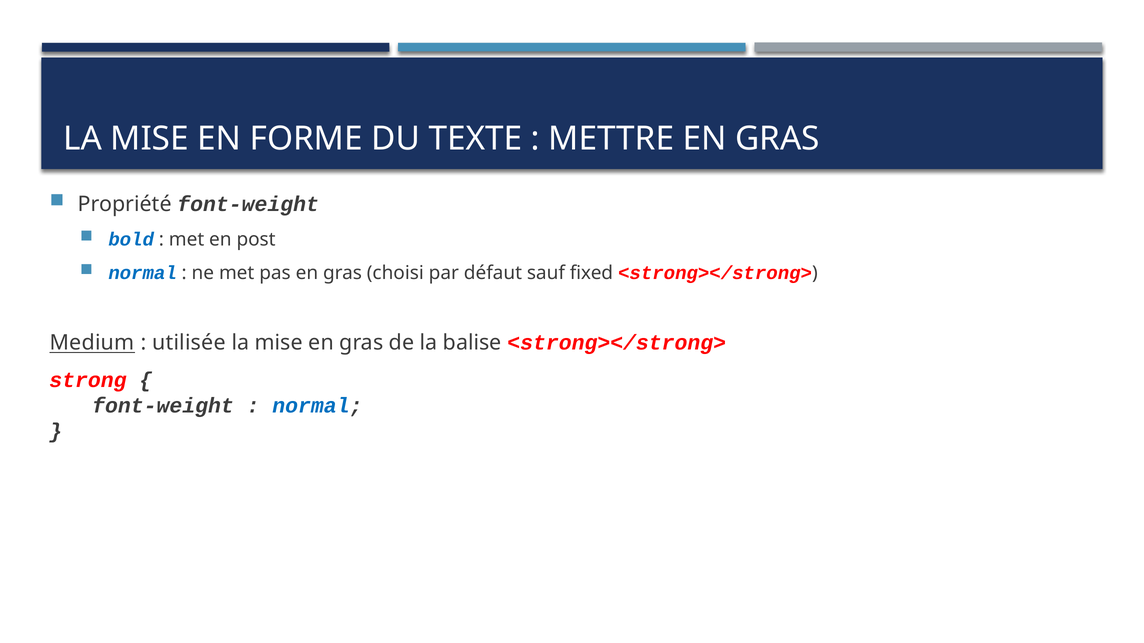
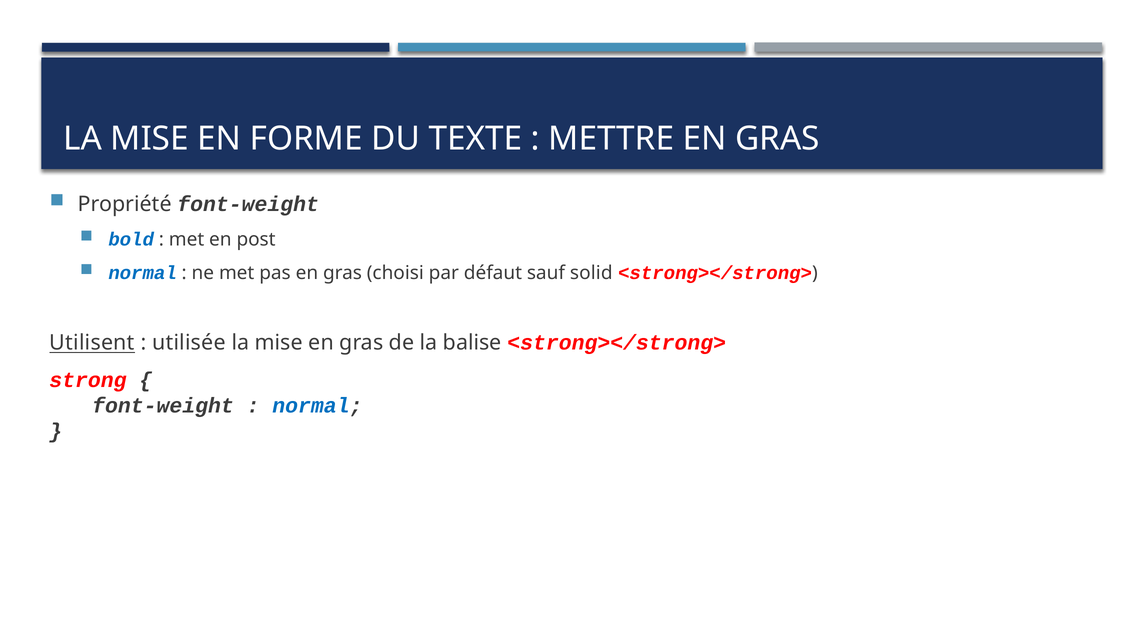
fixed: fixed -> solid (591, 273)
Medium: Medium -> Utilisent (92, 343)
